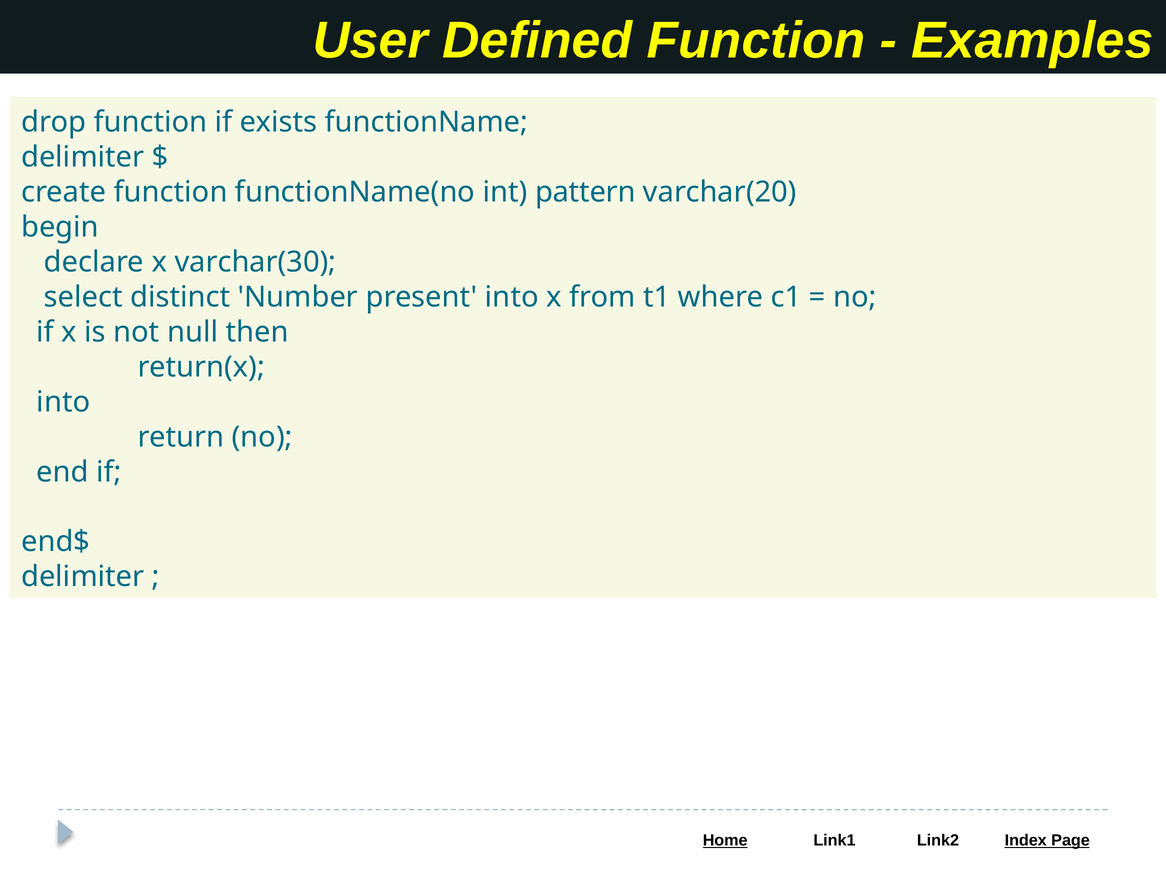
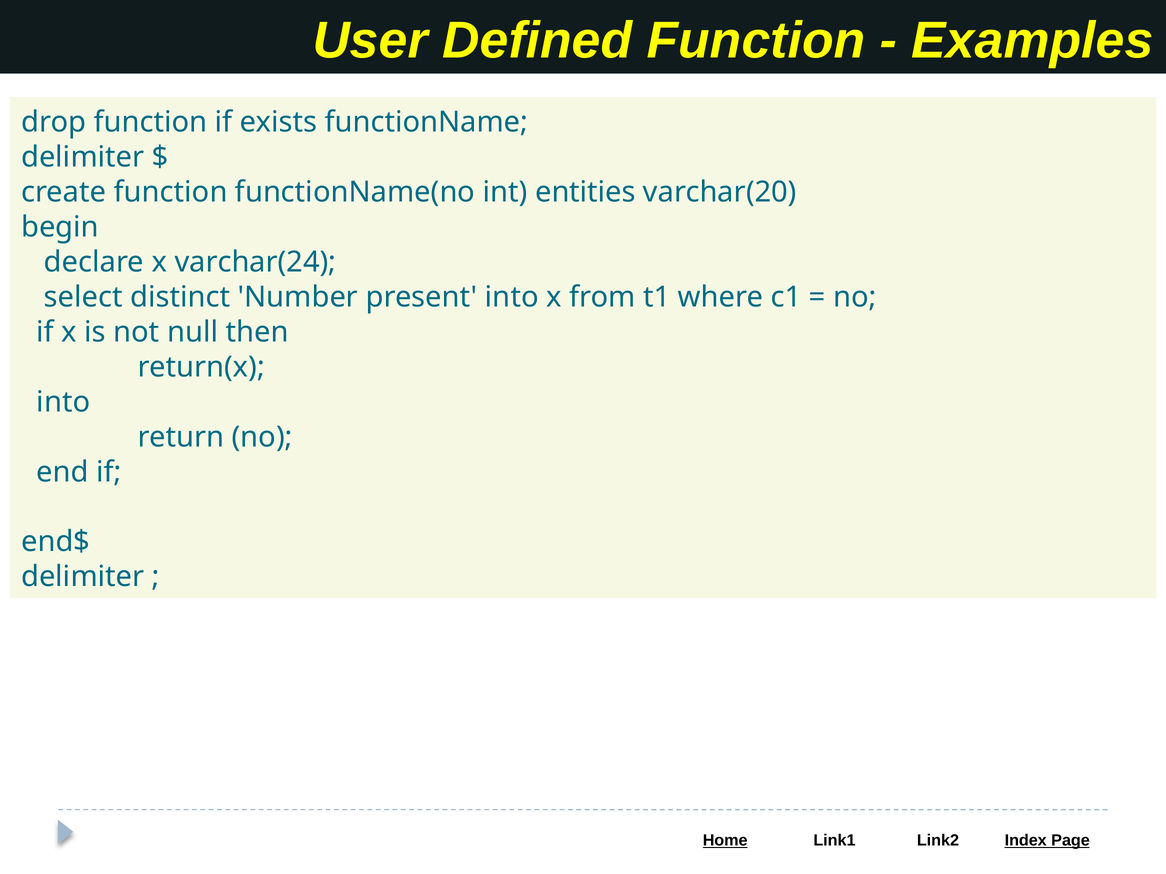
pattern: pattern -> entities (585, 192)
varchar(30: varchar(30 -> varchar(24 (255, 262)
